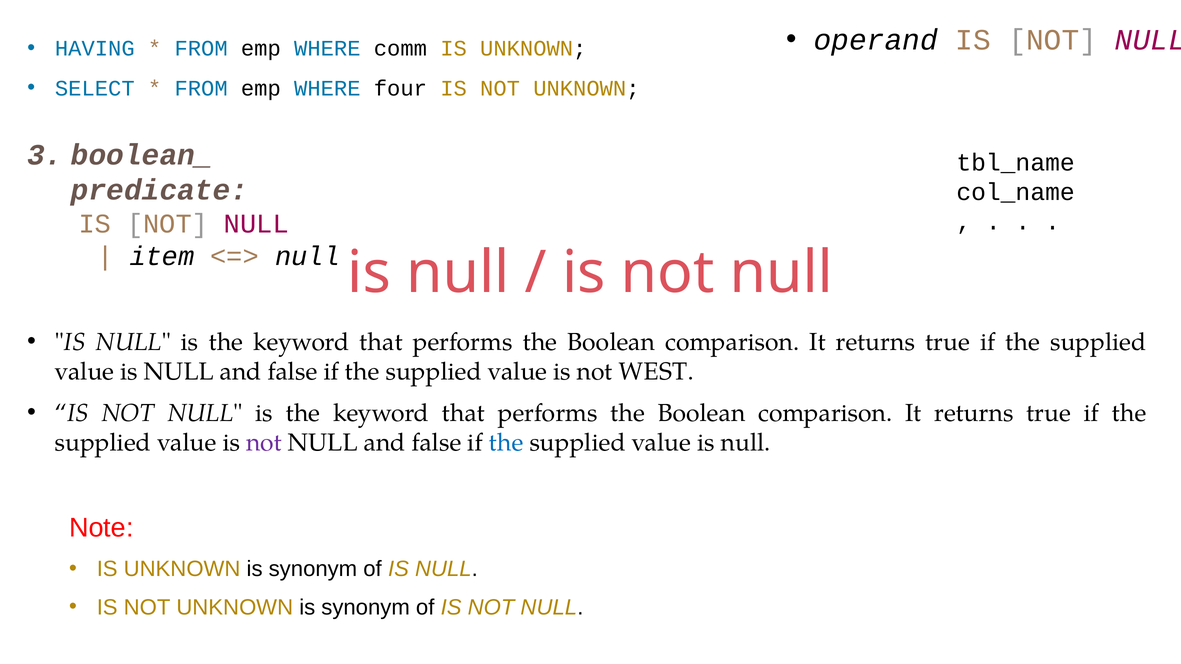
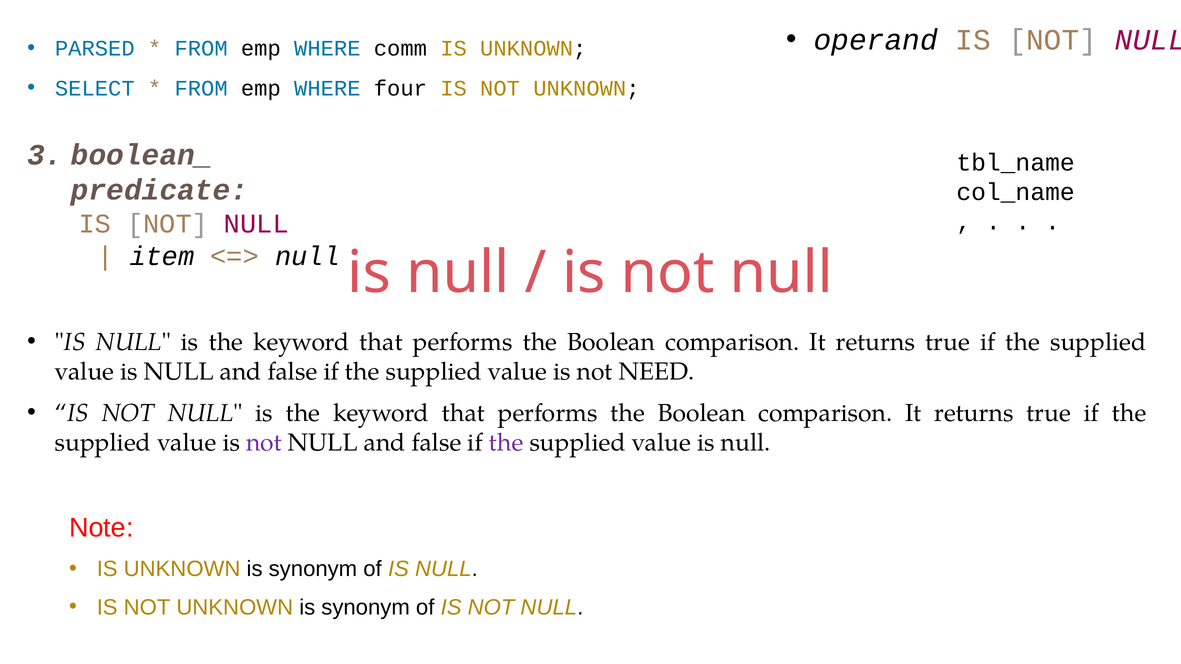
HAVING: HAVING -> PARSED (95, 48)
WEST: WEST -> NEED (656, 372)
the colour: blue -> purple (506, 443)
